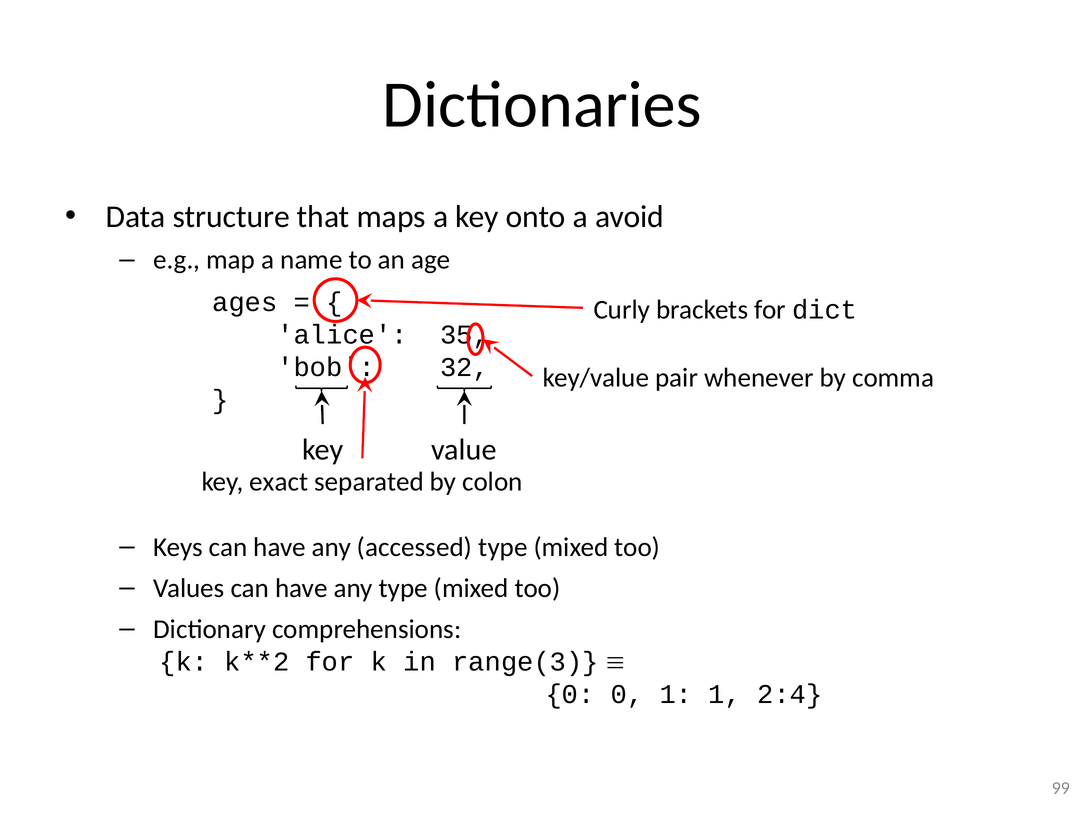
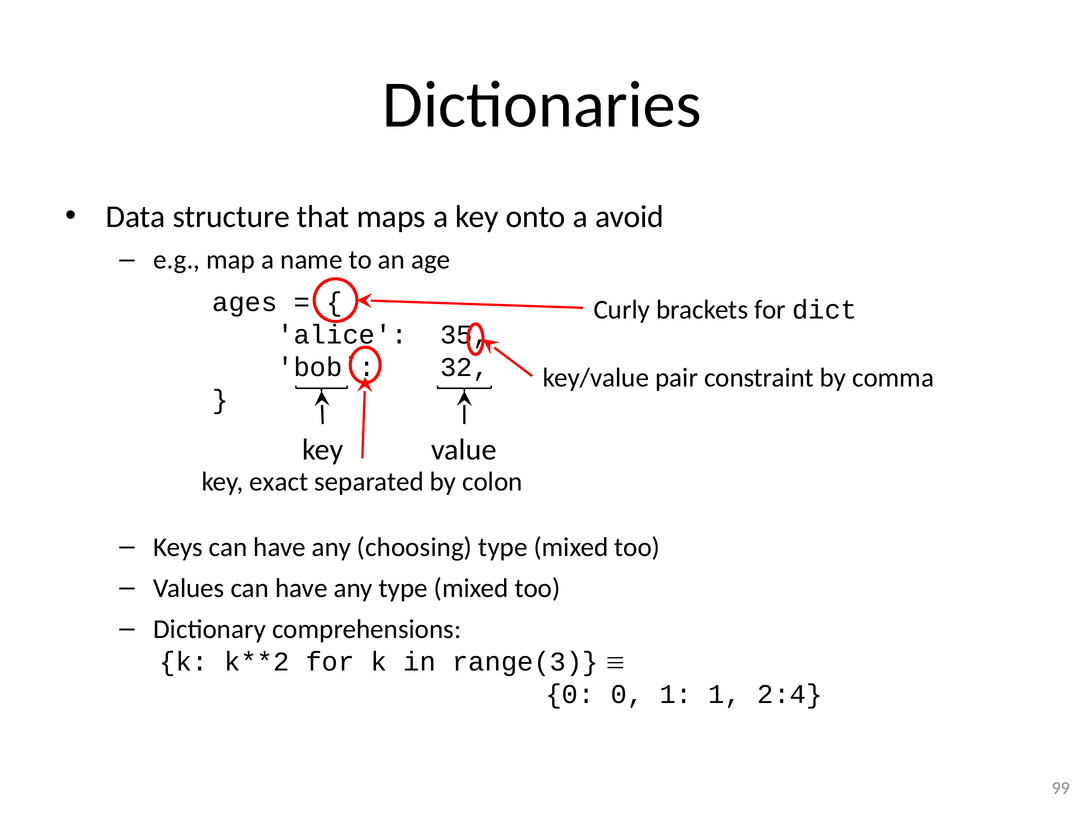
whenever: whenever -> constraint (759, 378)
accessed: accessed -> choosing (415, 547)
